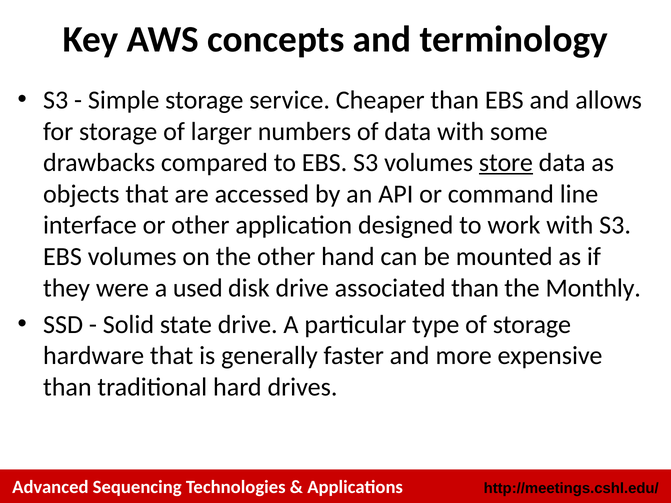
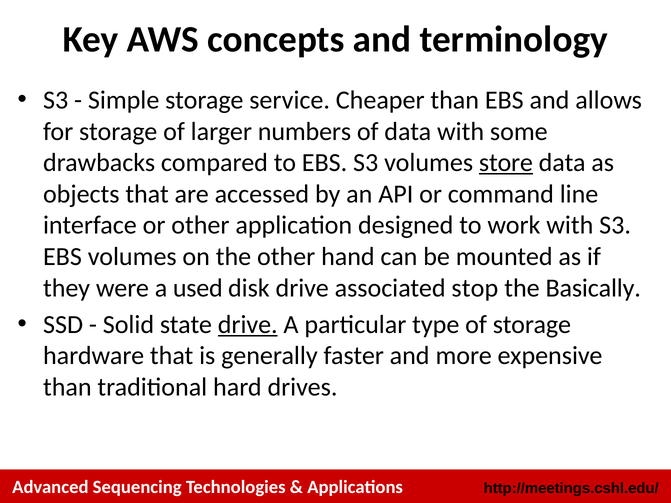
associated than: than -> stop (475, 288)
Monthly: Monthly -> Basically (593, 288)
drive underline: none -> present (248, 325)
